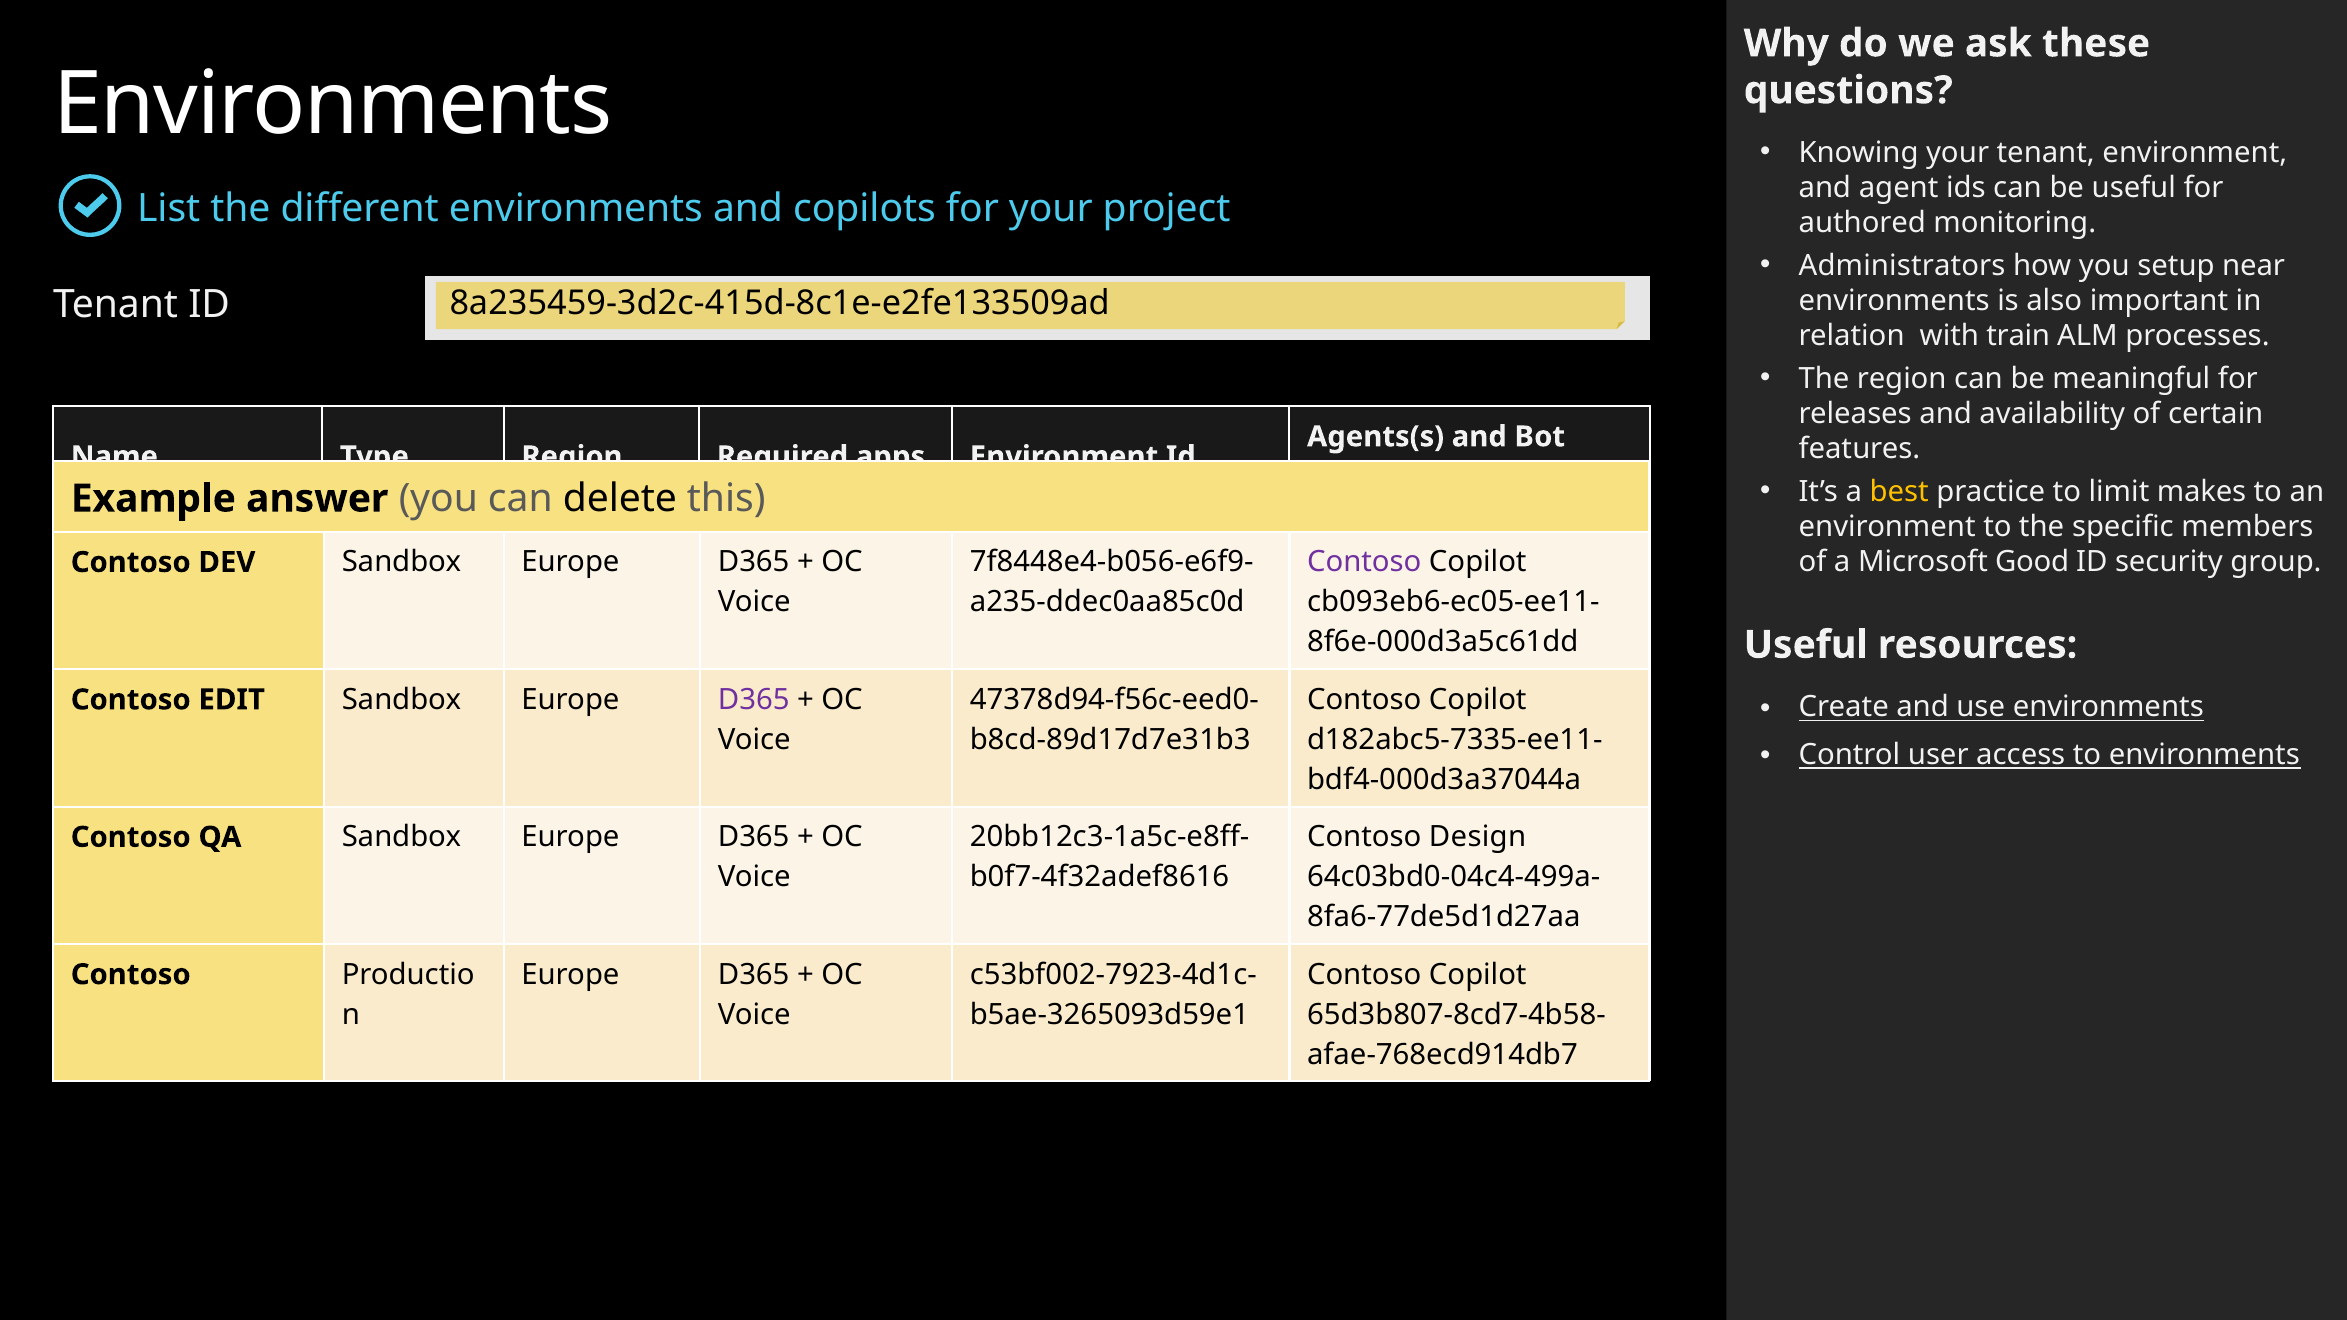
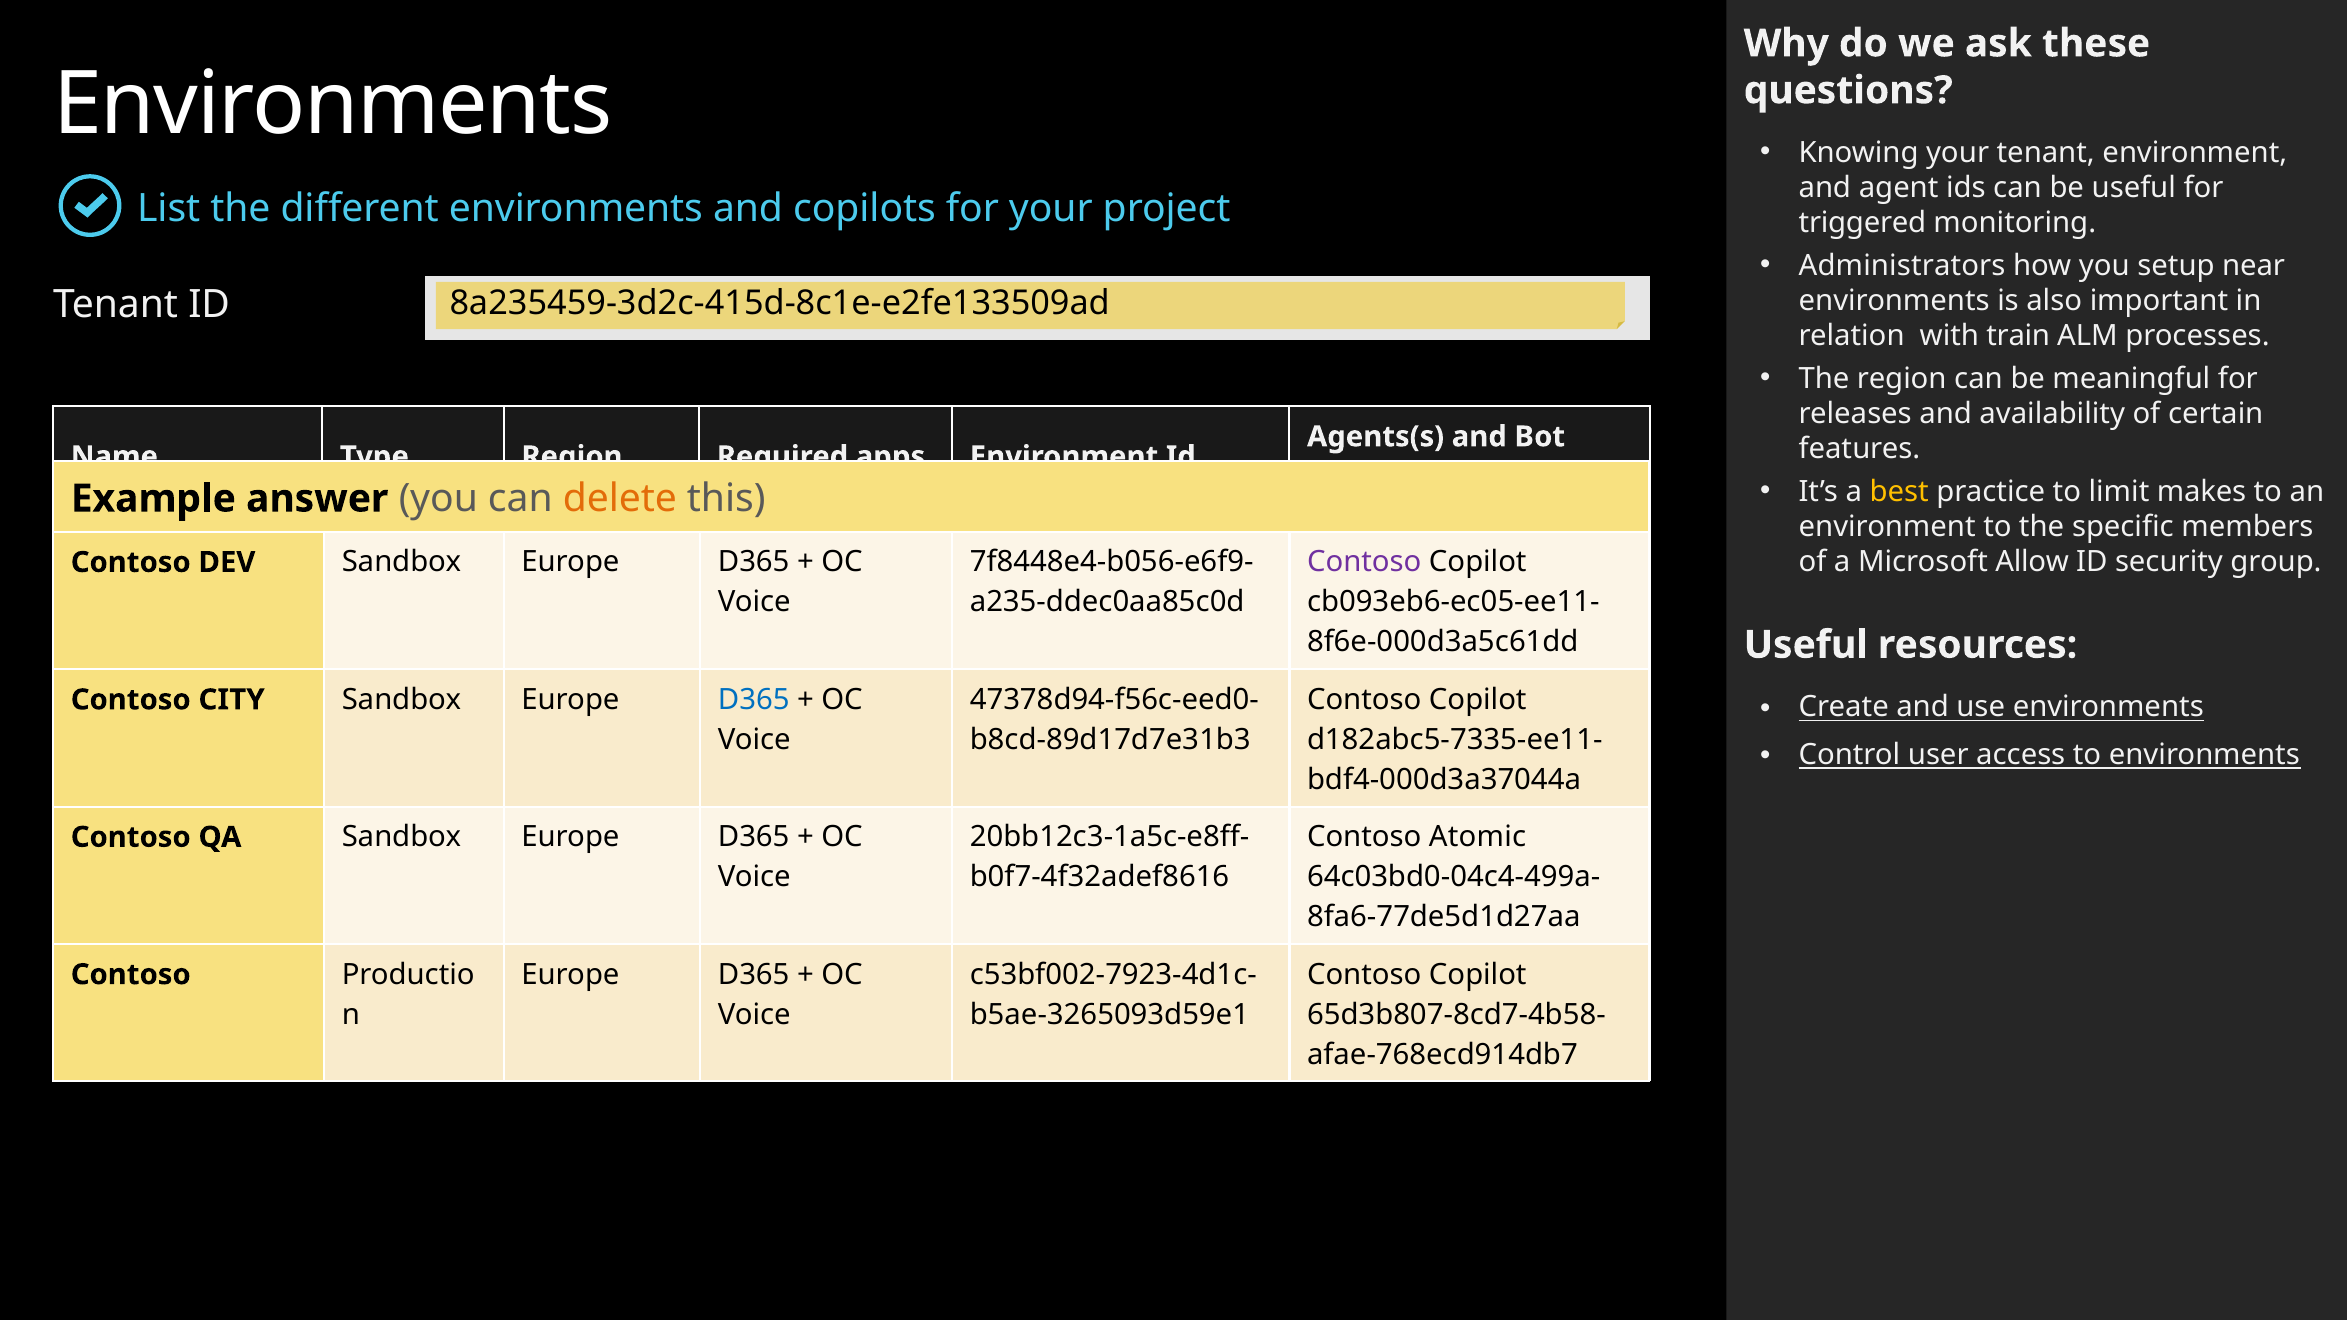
authored: authored -> triggered (1862, 223)
delete colour: black -> orange (620, 499)
Good: Good -> Allow (2032, 562)
EDIT: EDIT -> CITY (232, 700)
D365 colour: purple -> blue (754, 700)
Design: Design -> Atomic (1478, 837)
